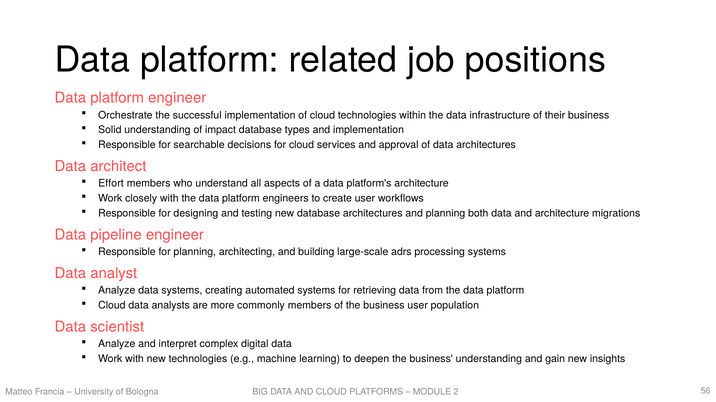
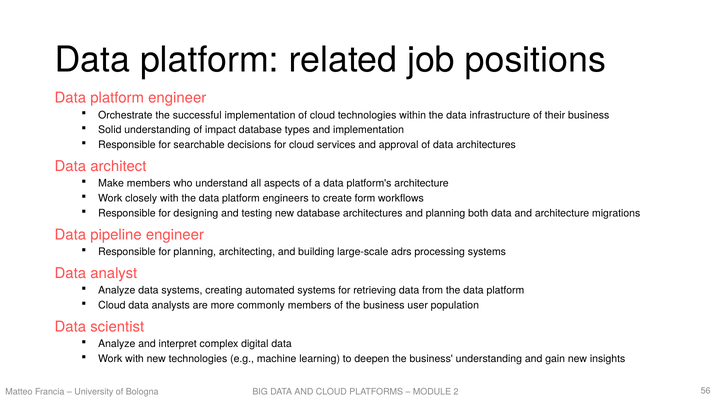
Effort: Effort -> Make (111, 184)
create user: user -> form (365, 199)
